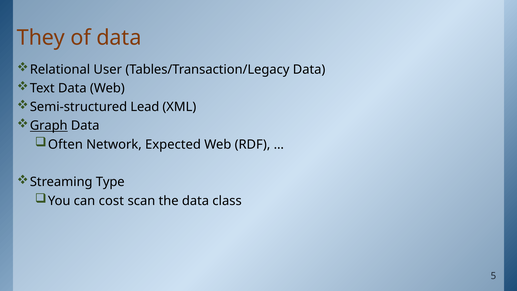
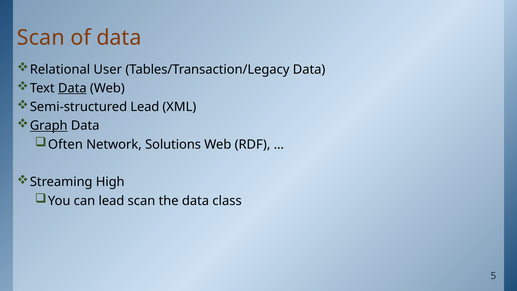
They: They -> Scan (41, 38)
Data underline: none -> present (72, 88)
Expected: Expected -> Solutions (173, 144)
Type: Type -> High (110, 182)
can cost: cost -> lead (111, 201)
